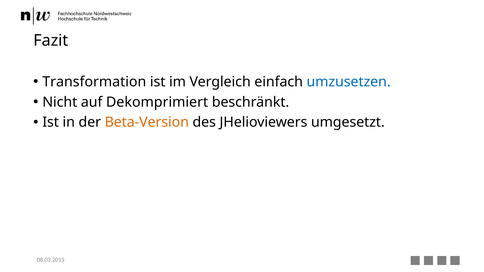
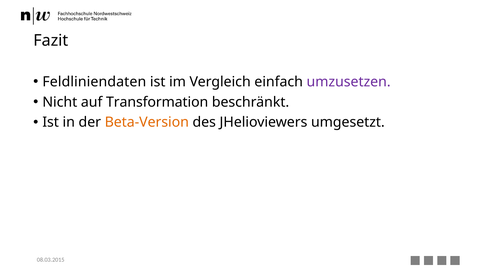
Transformation: Transformation -> Feldliniendaten (94, 82)
umzusetzen colour: blue -> purple (349, 82)
Dekomprimiert: Dekomprimiert -> Transformation (157, 102)
